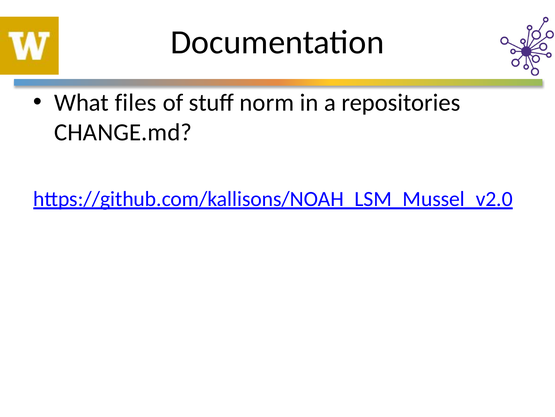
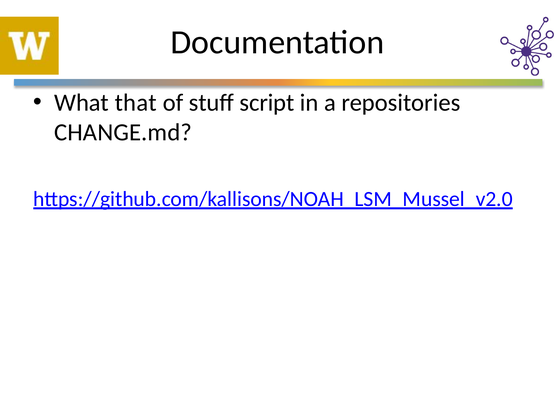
files: files -> that (136, 103)
norm: norm -> script (267, 103)
